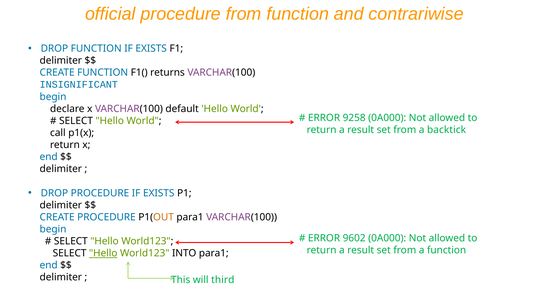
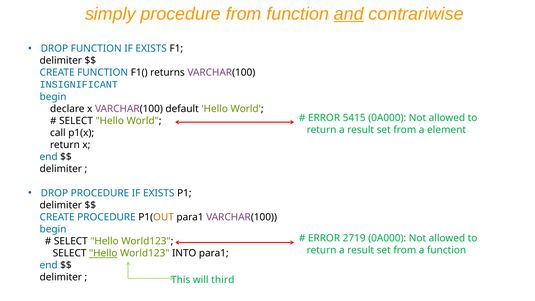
official: official -> simply (110, 14)
and underline: none -> present (349, 14)
9258: 9258 -> 5415 (354, 118)
backtick: backtick -> element (447, 130)
9602: 9602 -> 2719 (354, 238)
